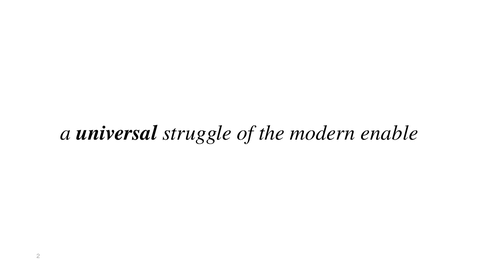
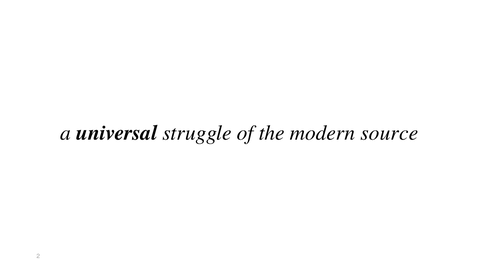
enable: enable -> source (389, 133)
